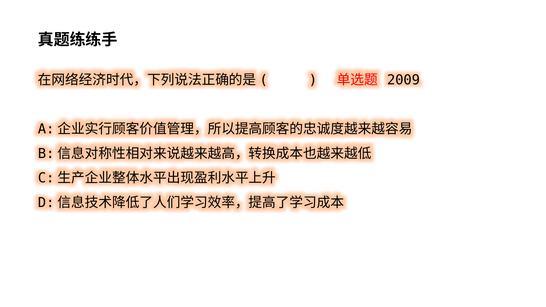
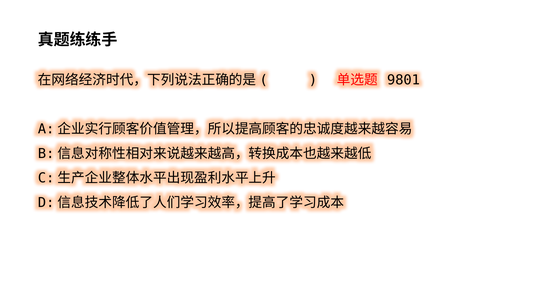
2009: 2009 -> 9801 (404, 80)
